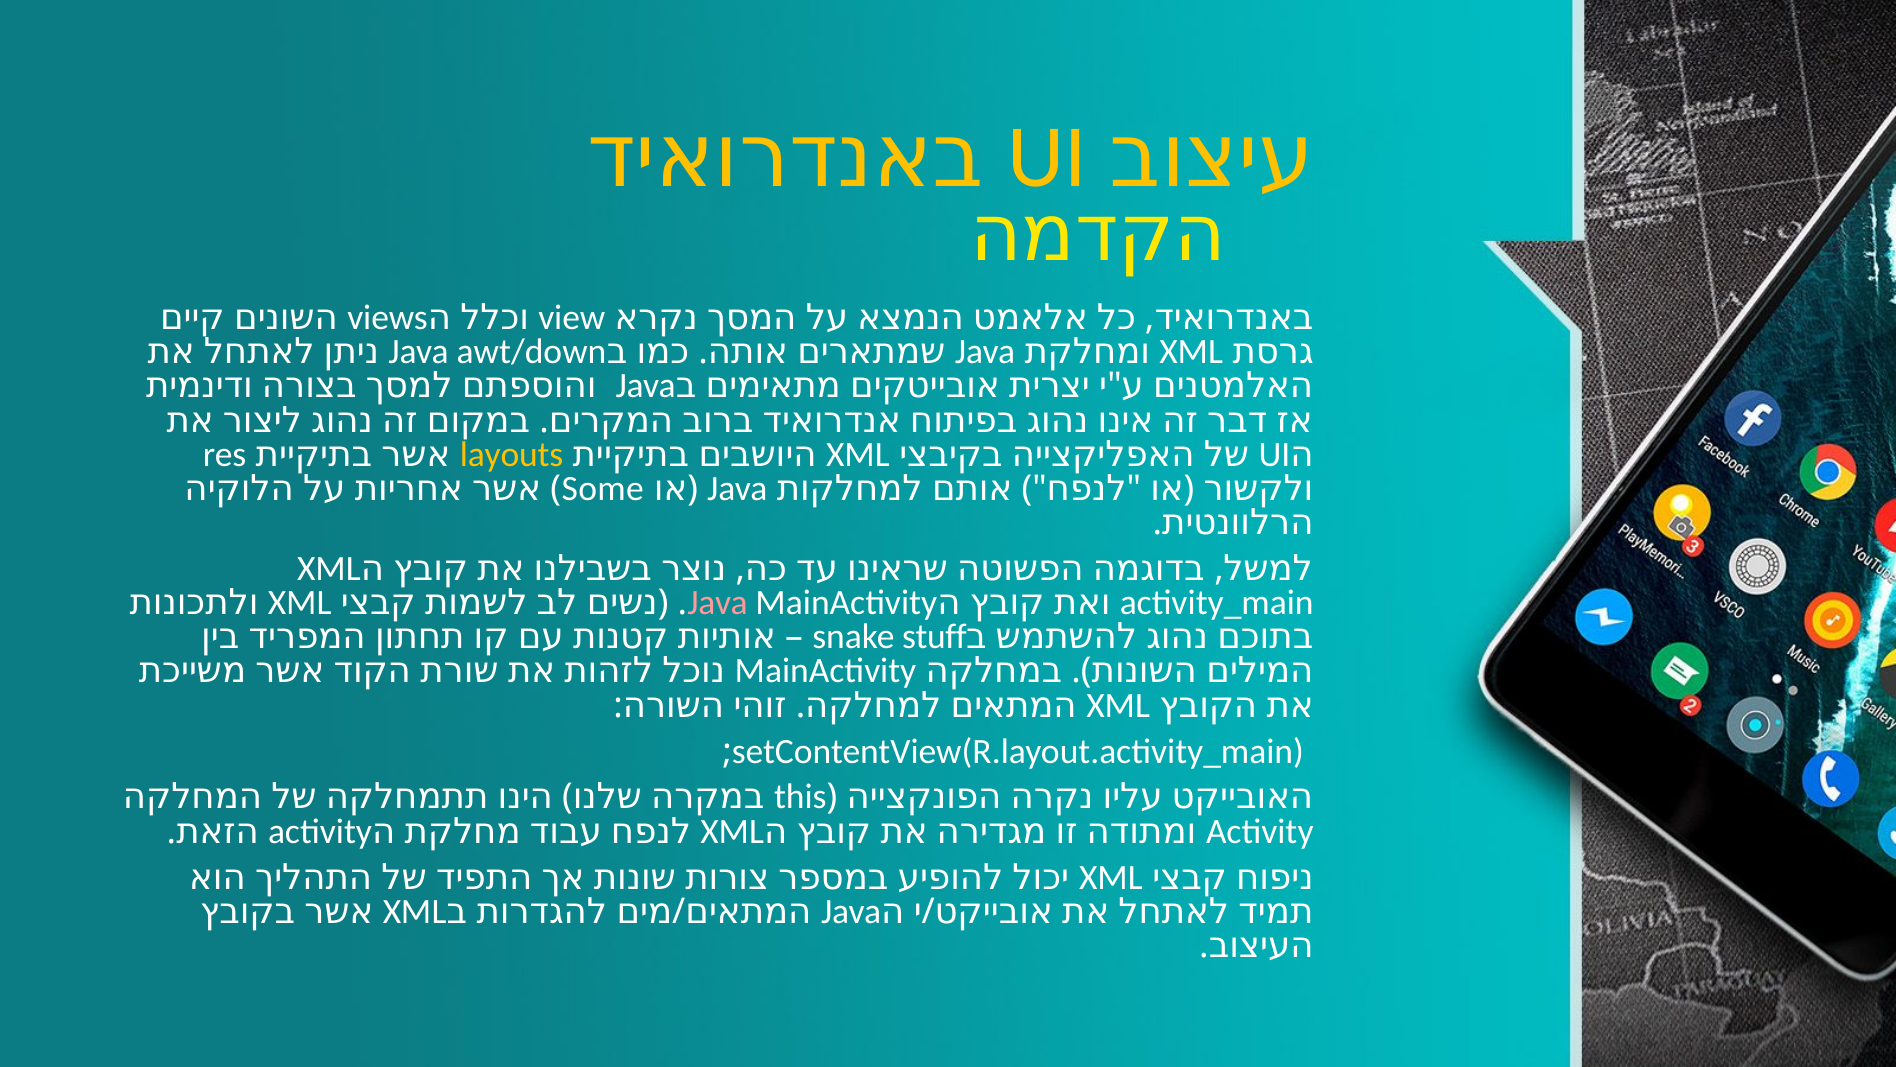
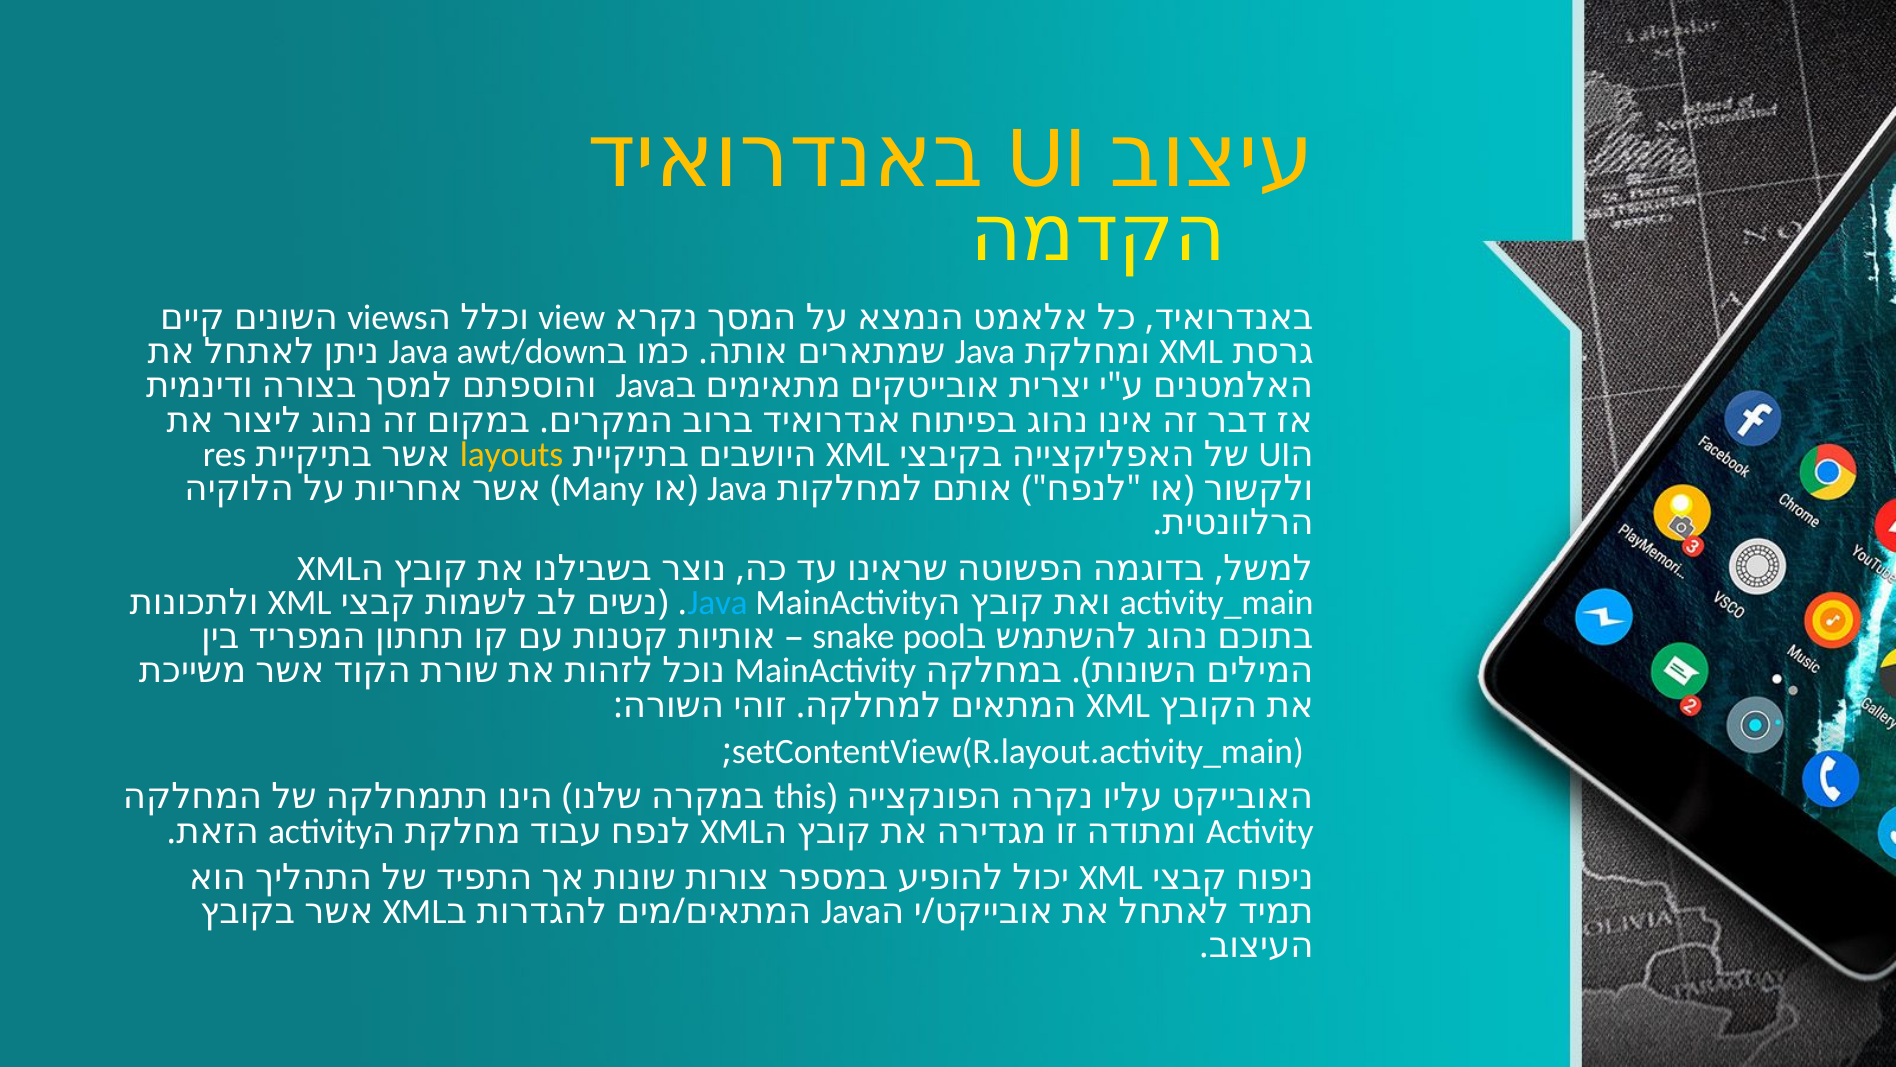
Some: Some -> Many (603, 488)
Java colour: pink -> light blue (718, 603)
stuff: stuff -> pool (934, 637)
